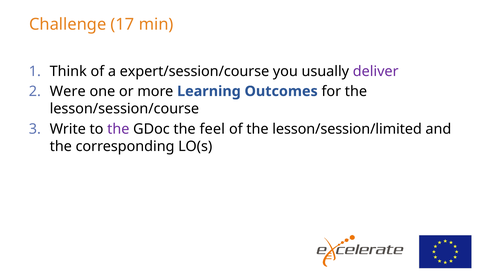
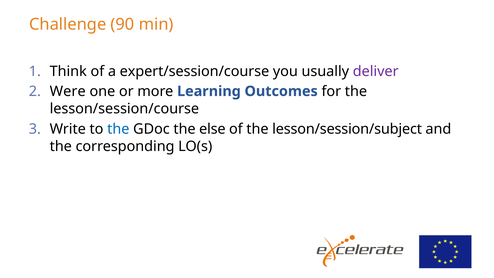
17: 17 -> 90 (123, 25)
the colour: purple -> blue (118, 129)
feel: feel -> else (212, 129)
lesson/session/limited: lesson/session/limited -> lesson/session/subject (347, 129)
